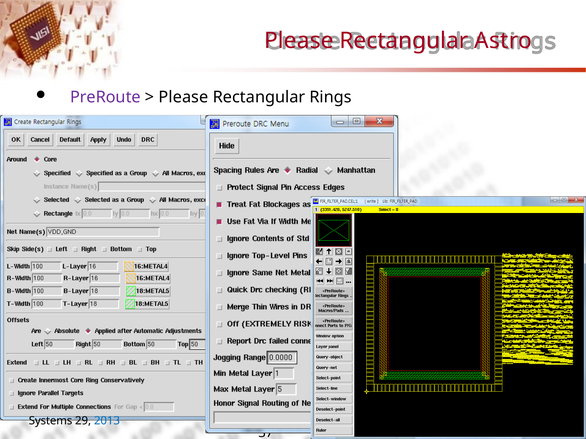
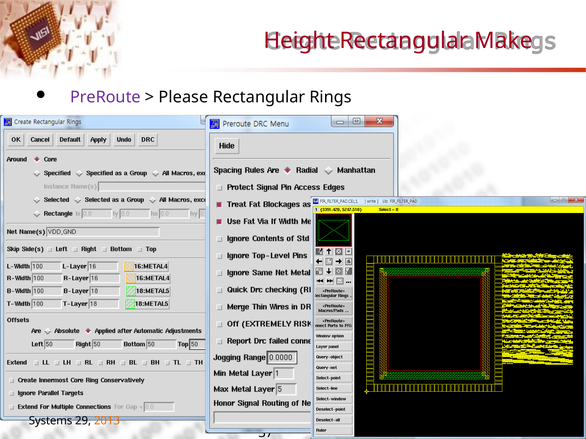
Please: Please -> Height (299, 41)
Astro: Astro -> Make (503, 41)
2013 colour: blue -> orange (107, 421)
